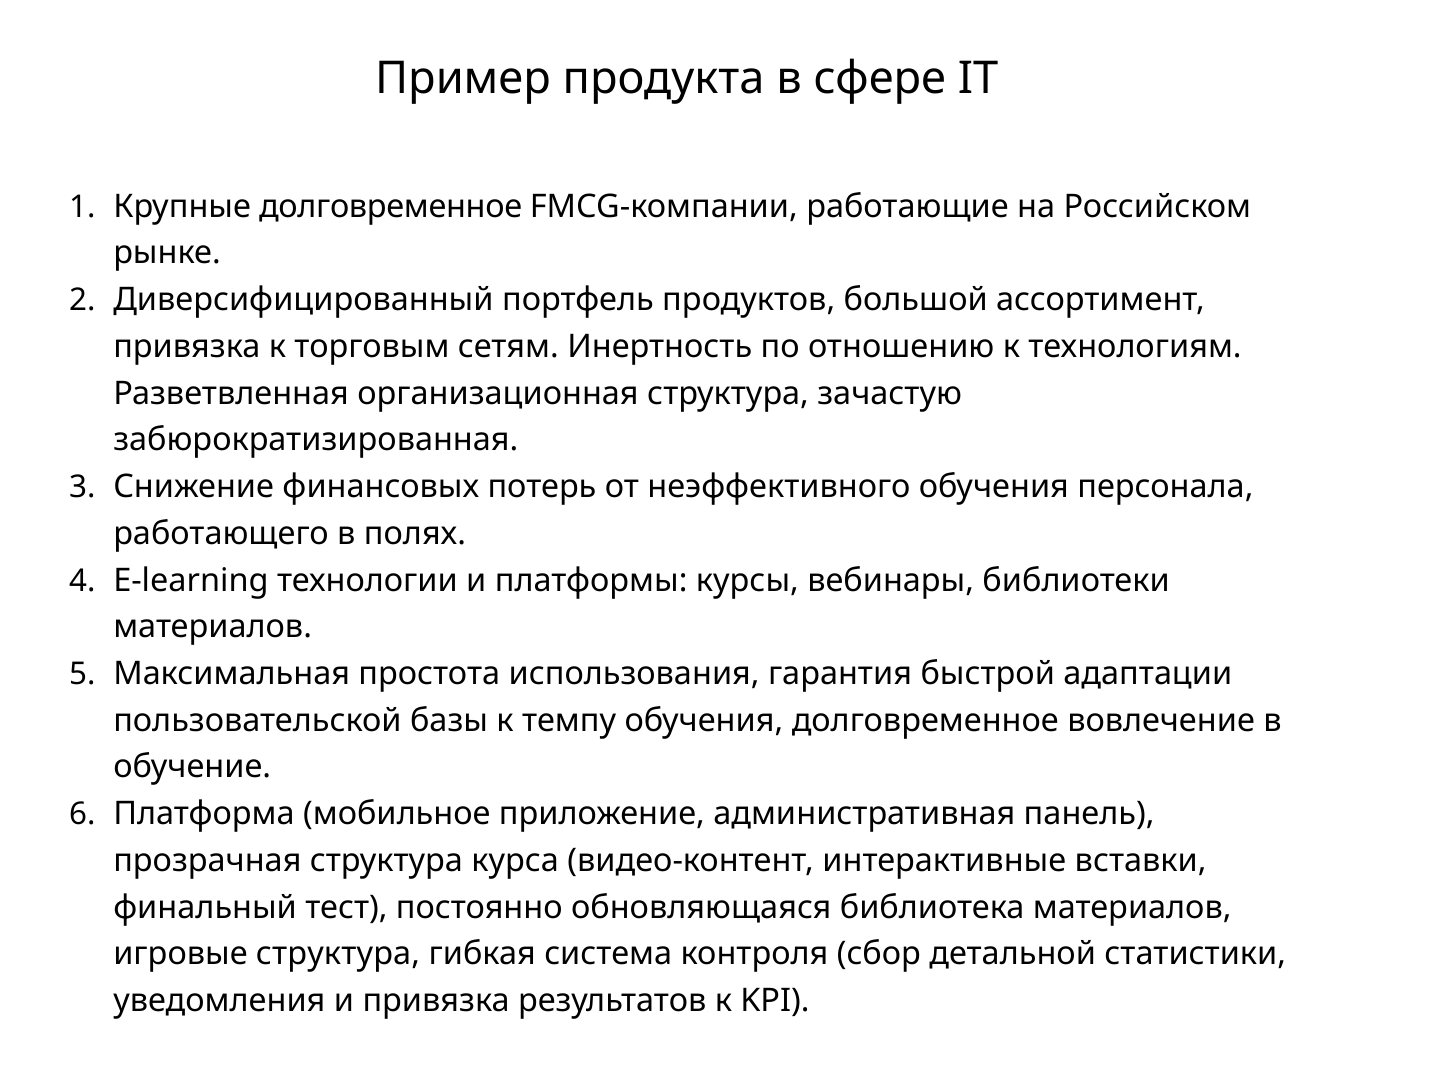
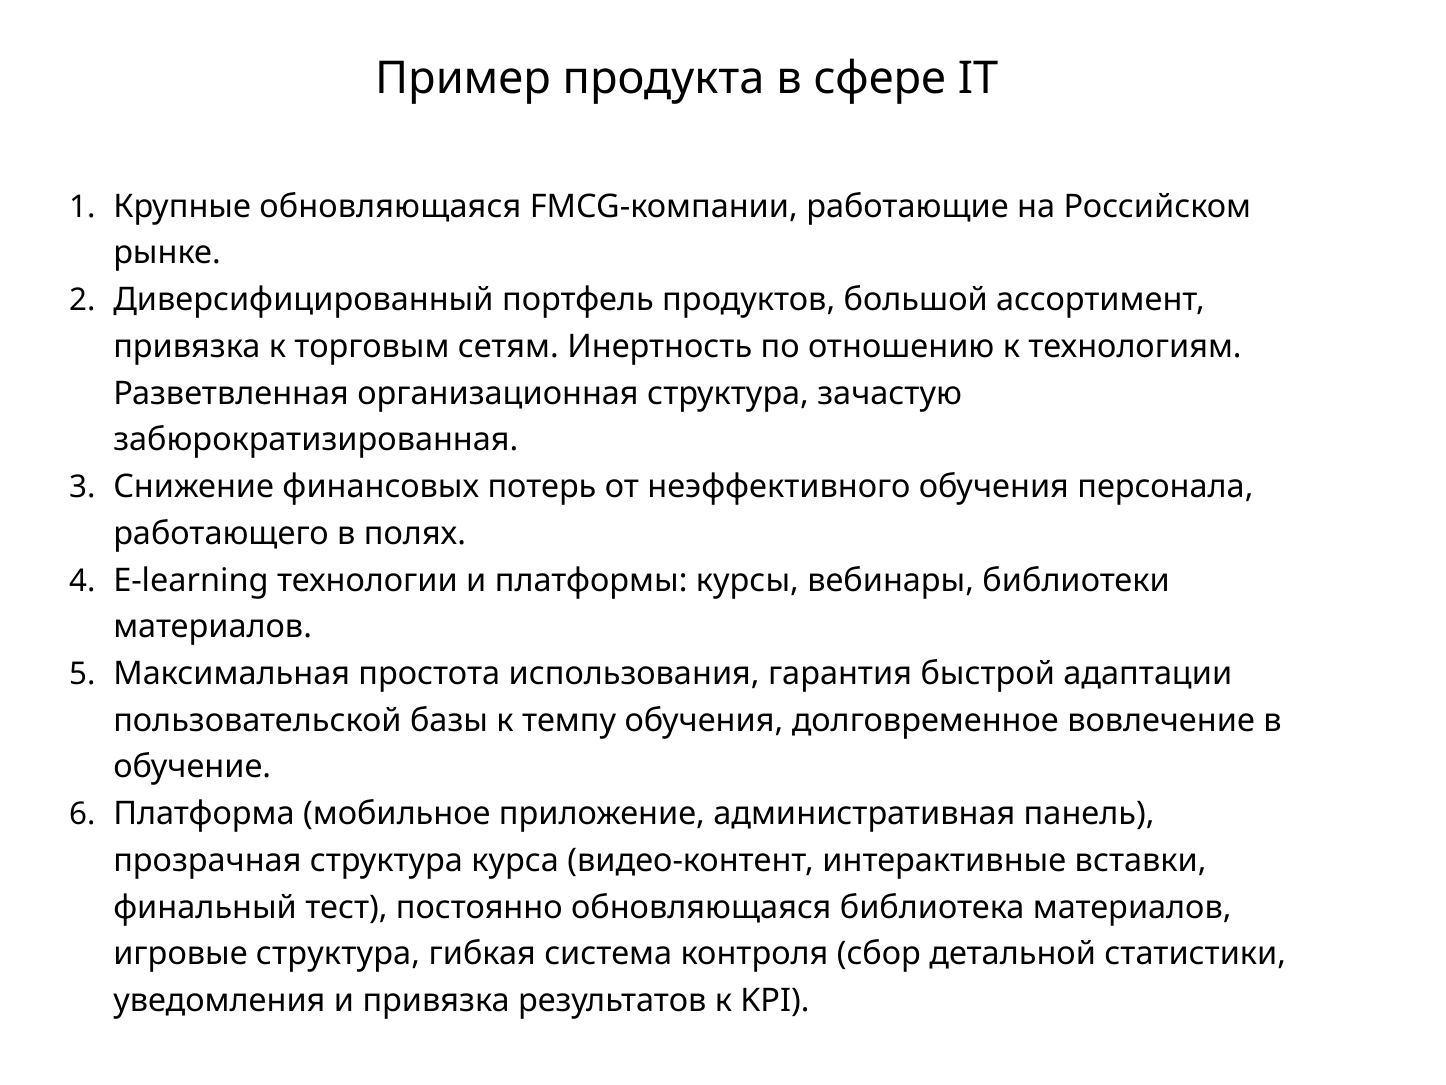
Крупные долговременное: долговременное -> обновляющаяся (390, 206)
